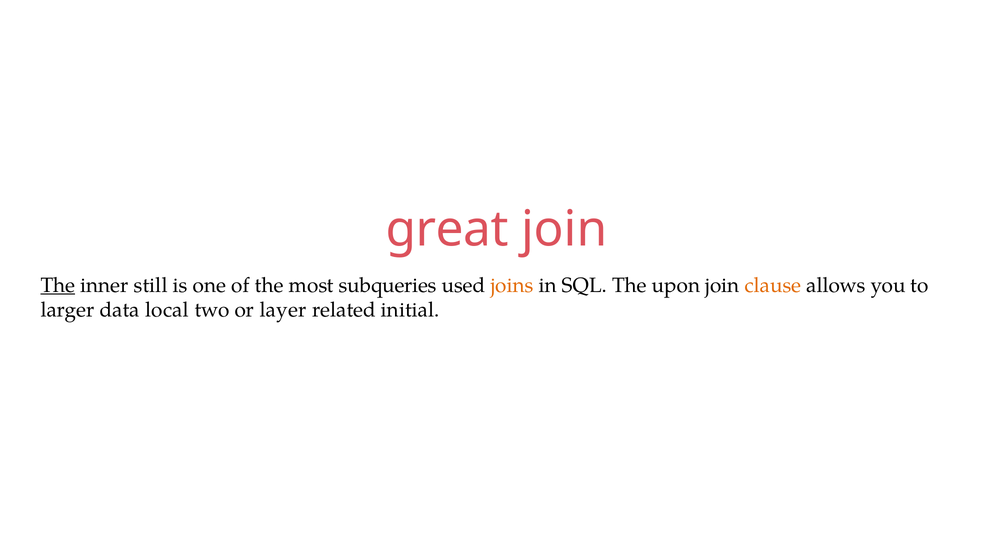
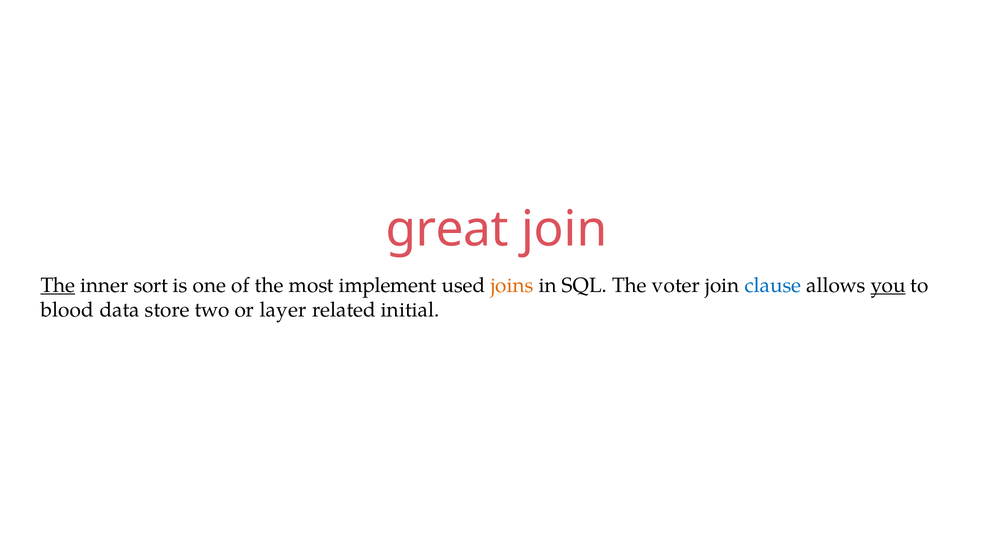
still: still -> sort (151, 285)
subqueries: subqueries -> implement (388, 285)
upon: upon -> voter (676, 285)
clause colour: orange -> blue (773, 285)
you underline: none -> present (888, 285)
larger: larger -> blood (67, 310)
local: local -> store (167, 310)
